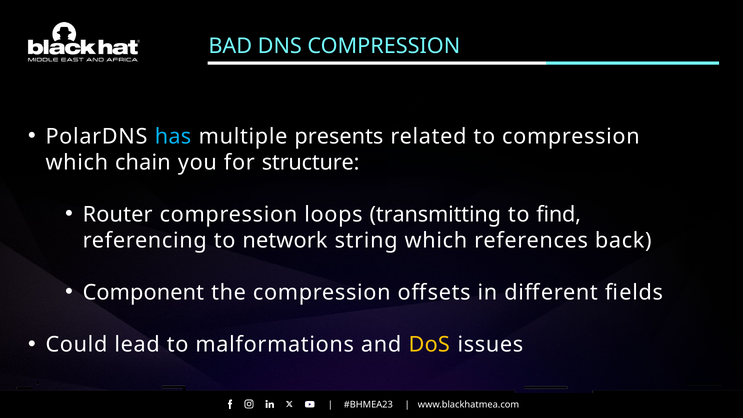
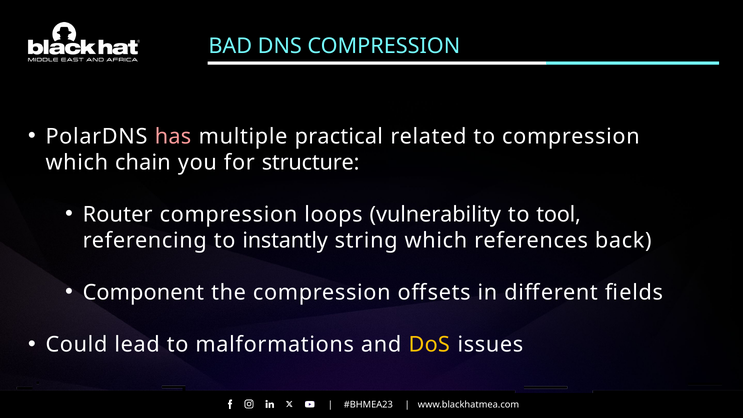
has colour: light blue -> pink (173, 136)
presents: presents -> practical (339, 136)
transmitting: transmitting -> vulnerability (435, 214)
find: find -> tool (559, 214)
network: network -> instantly (285, 240)
